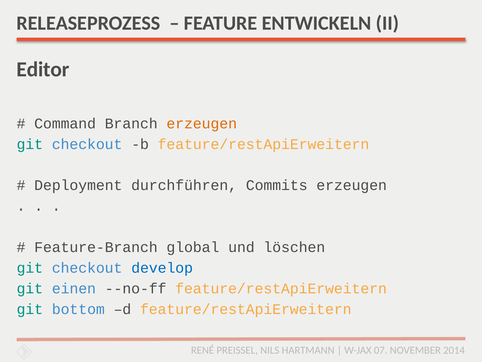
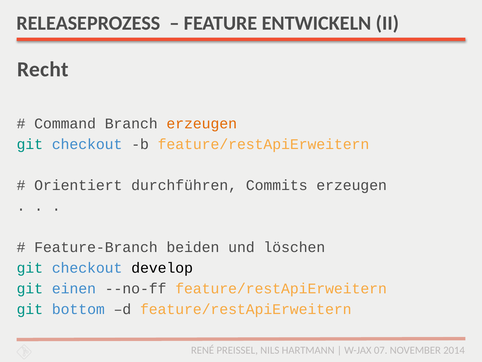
Editor: Editor -> Recht (43, 69)
Deployment: Deployment -> Orientiert (78, 185)
global: global -> beiden (193, 247)
develop colour: blue -> black (162, 268)
